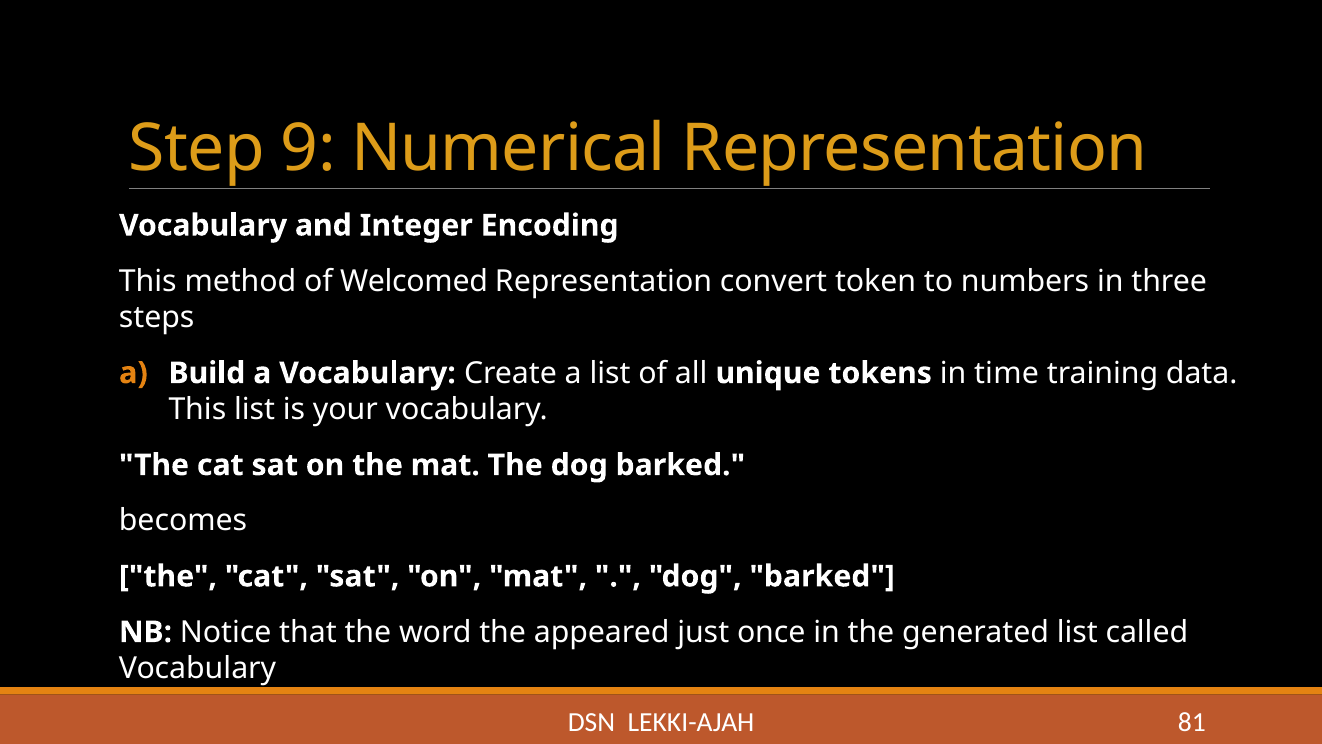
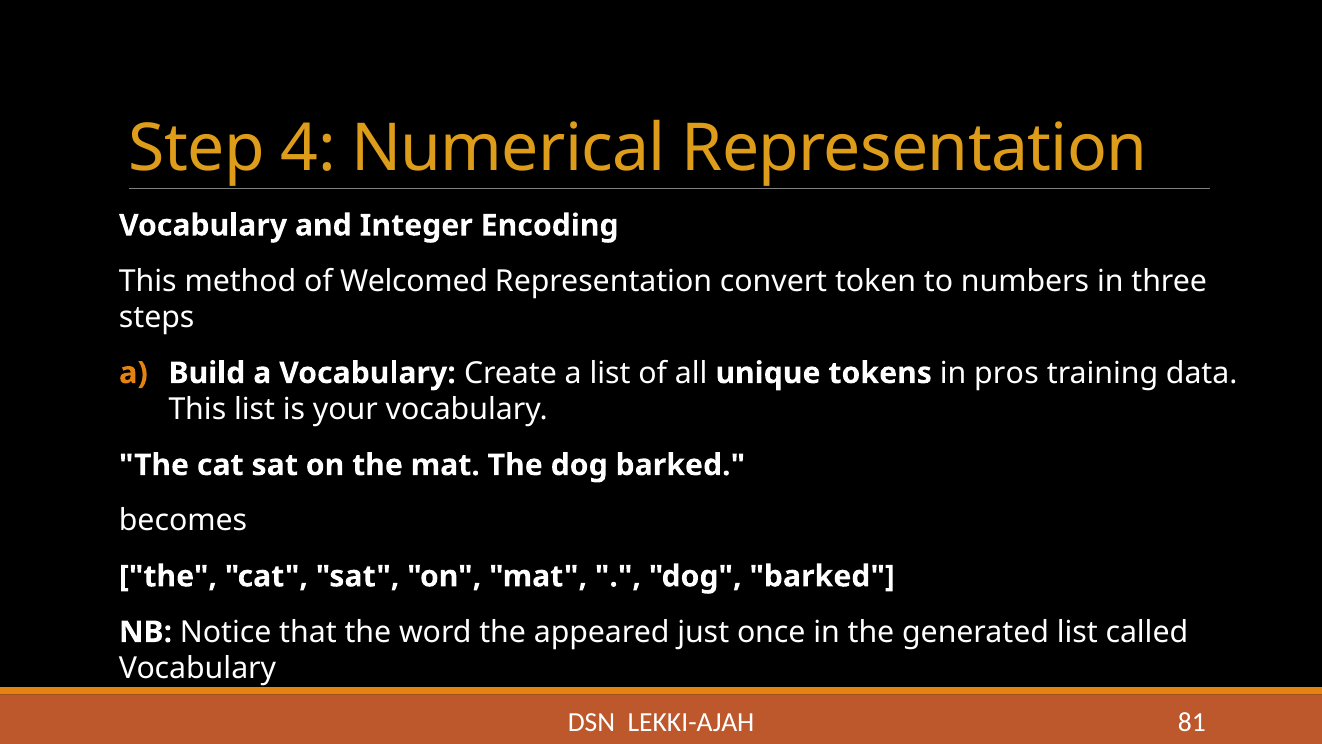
9: 9 -> 4 (308, 148)
time: time -> pros (1006, 373)
